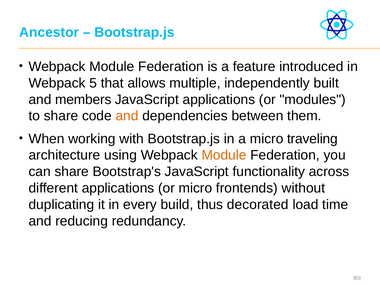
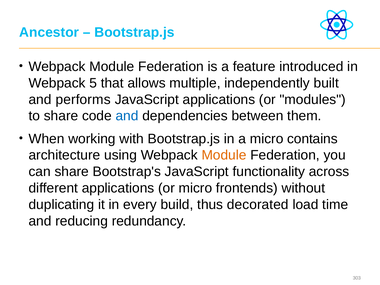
members: members -> performs (83, 99)
and colour: orange -> blue (127, 116)
traveling: traveling -> contains (312, 139)
